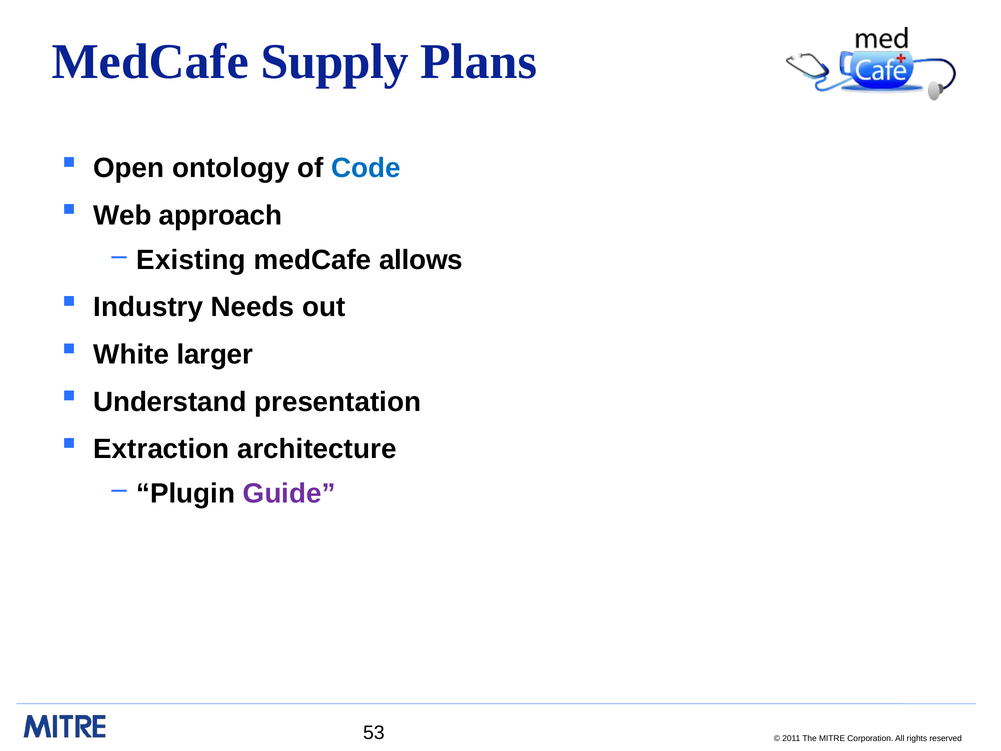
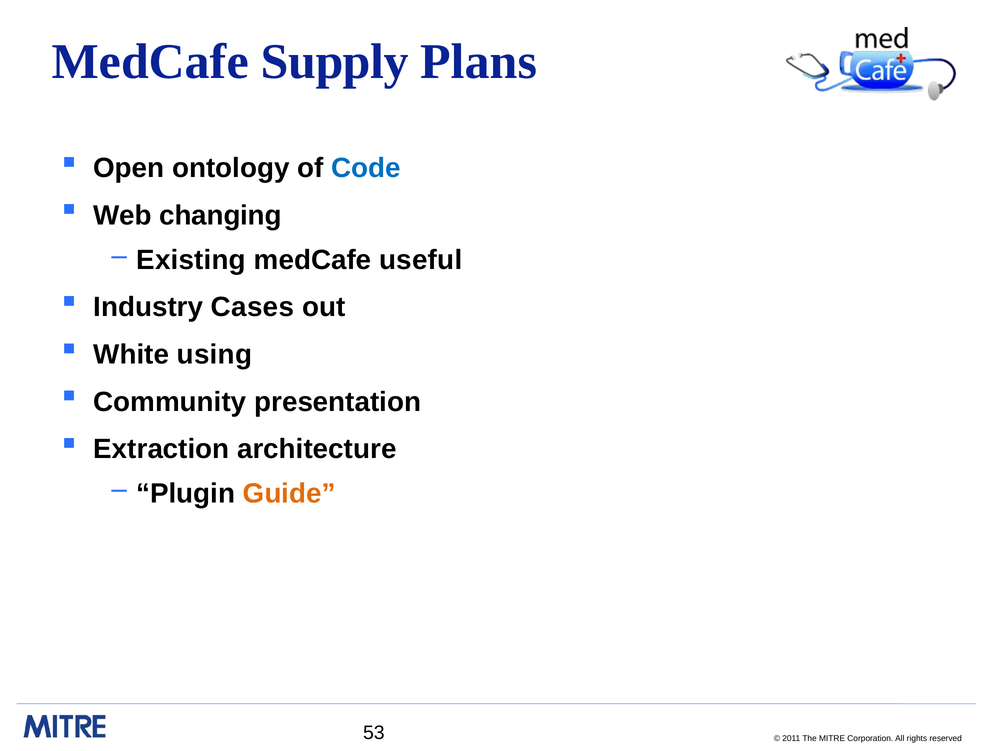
approach: approach -> changing (220, 215)
allows: allows -> useful (421, 260)
Needs: Needs -> Cases (252, 307)
larger: larger -> using (215, 354)
Understand: Understand -> Community (170, 402)
Guide colour: purple -> orange (289, 493)
